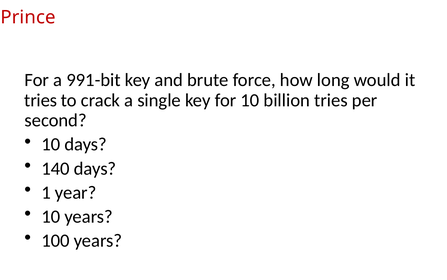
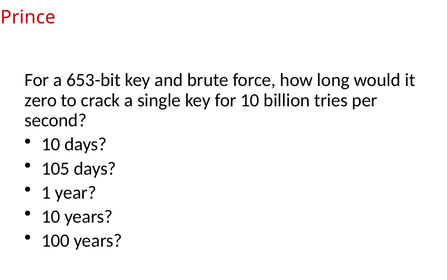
991-bit: 991-bit -> 653-bit (94, 80)
tries: tries -> zero (41, 100)
140: 140 -> 105 (55, 168)
